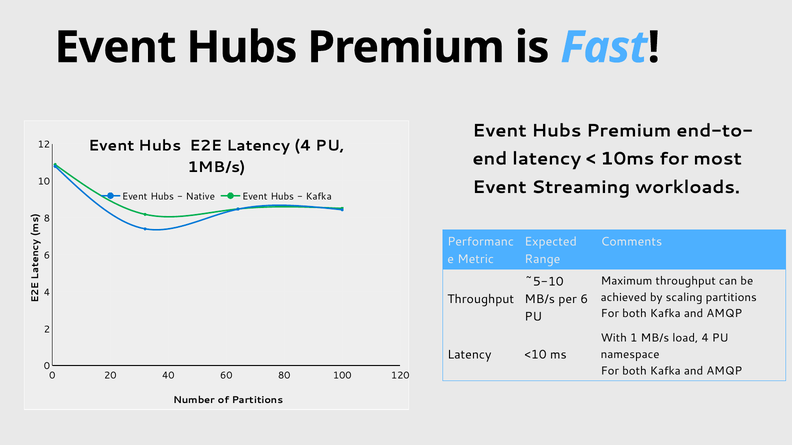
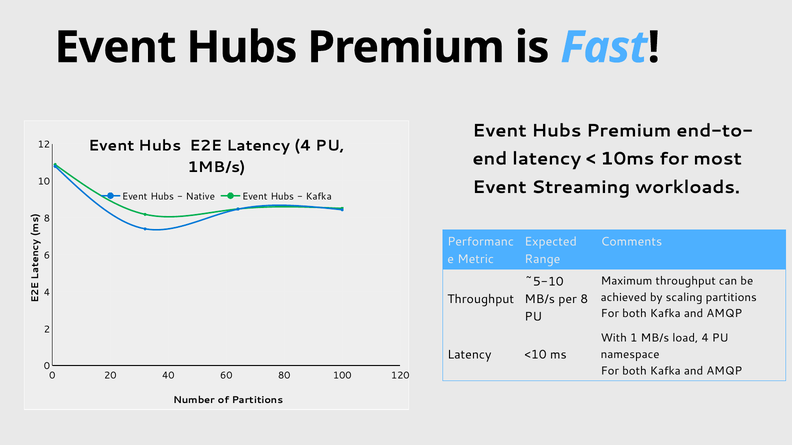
per 6: 6 -> 8 (584, 299)
